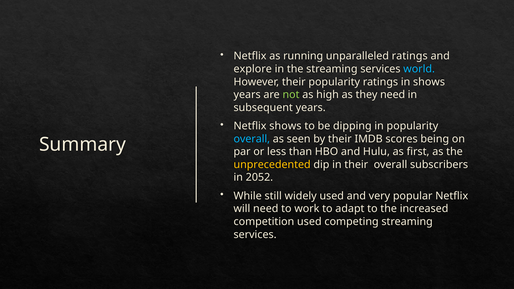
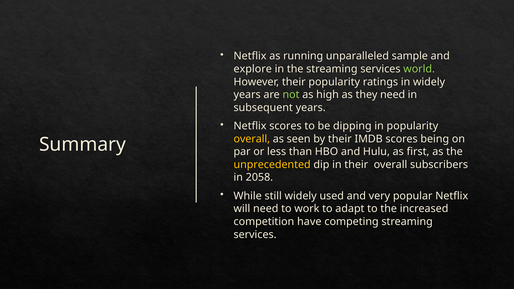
unparalleled ratings: ratings -> sample (410, 56)
world colour: light blue -> light green (419, 69)
in shows: shows -> widely (429, 82)
Netflix shows: shows -> scores (285, 126)
overall colour: light blue -> yellow (252, 139)
2052: 2052 -> 2058 (259, 177)
competition used: used -> have (309, 222)
